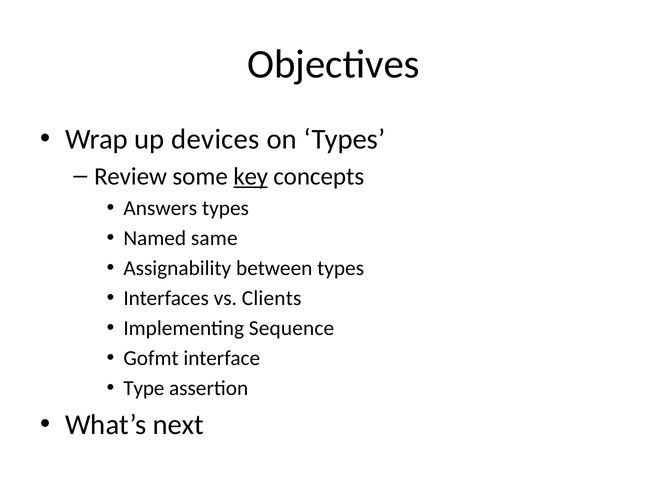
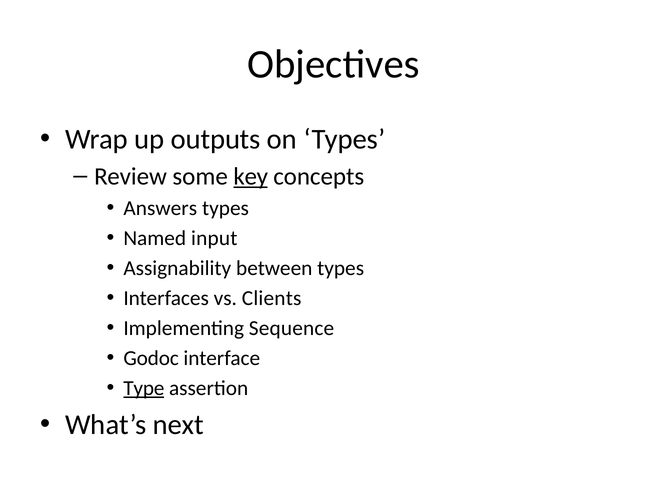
devices: devices -> outputs (216, 139)
same: same -> input (214, 238)
Gofmt: Gofmt -> Godoc (151, 358)
Type underline: none -> present (144, 388)
